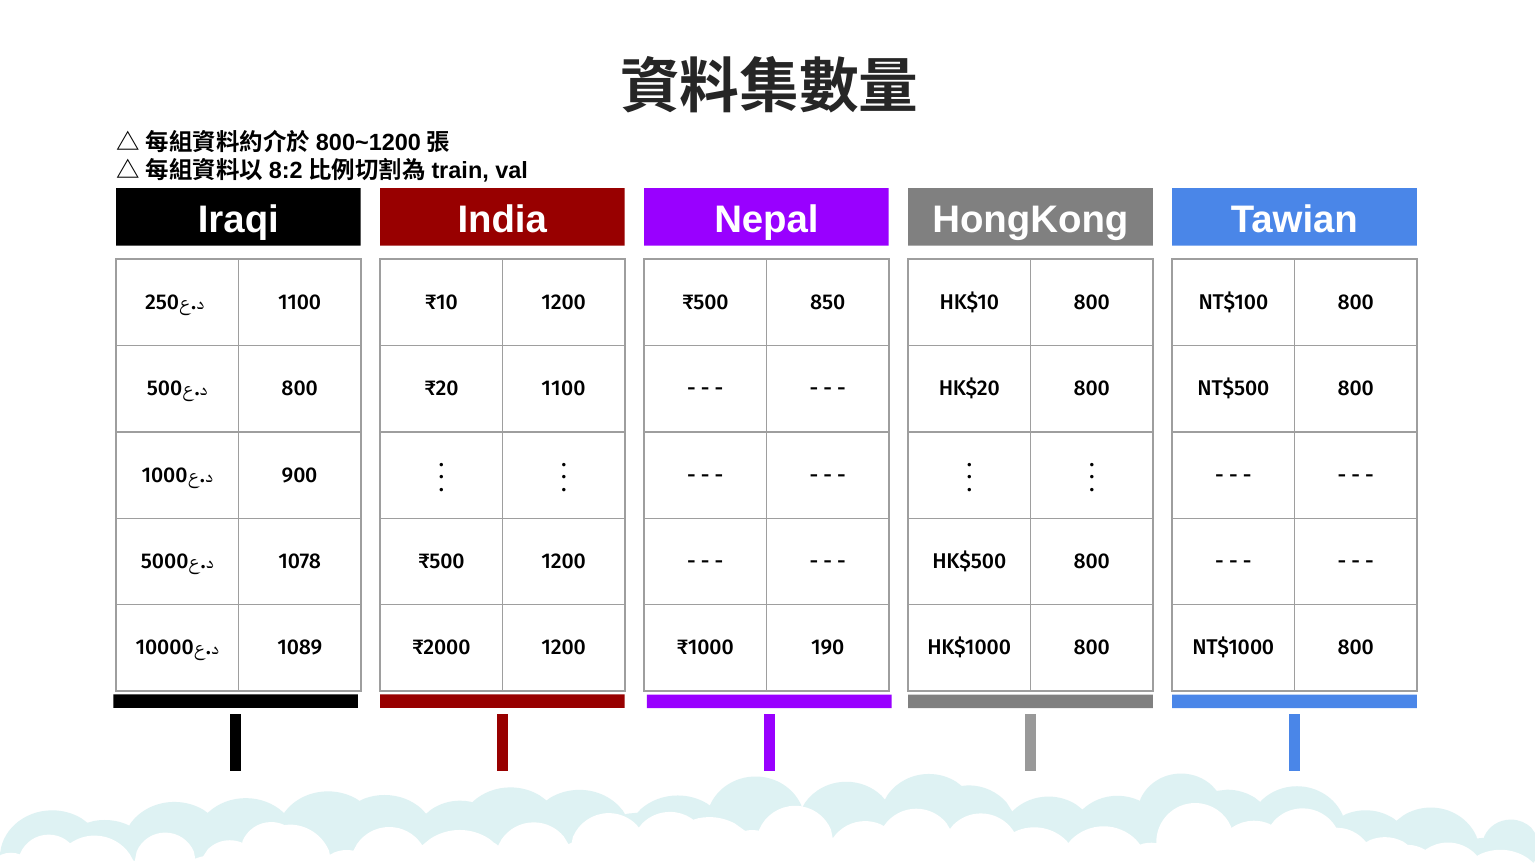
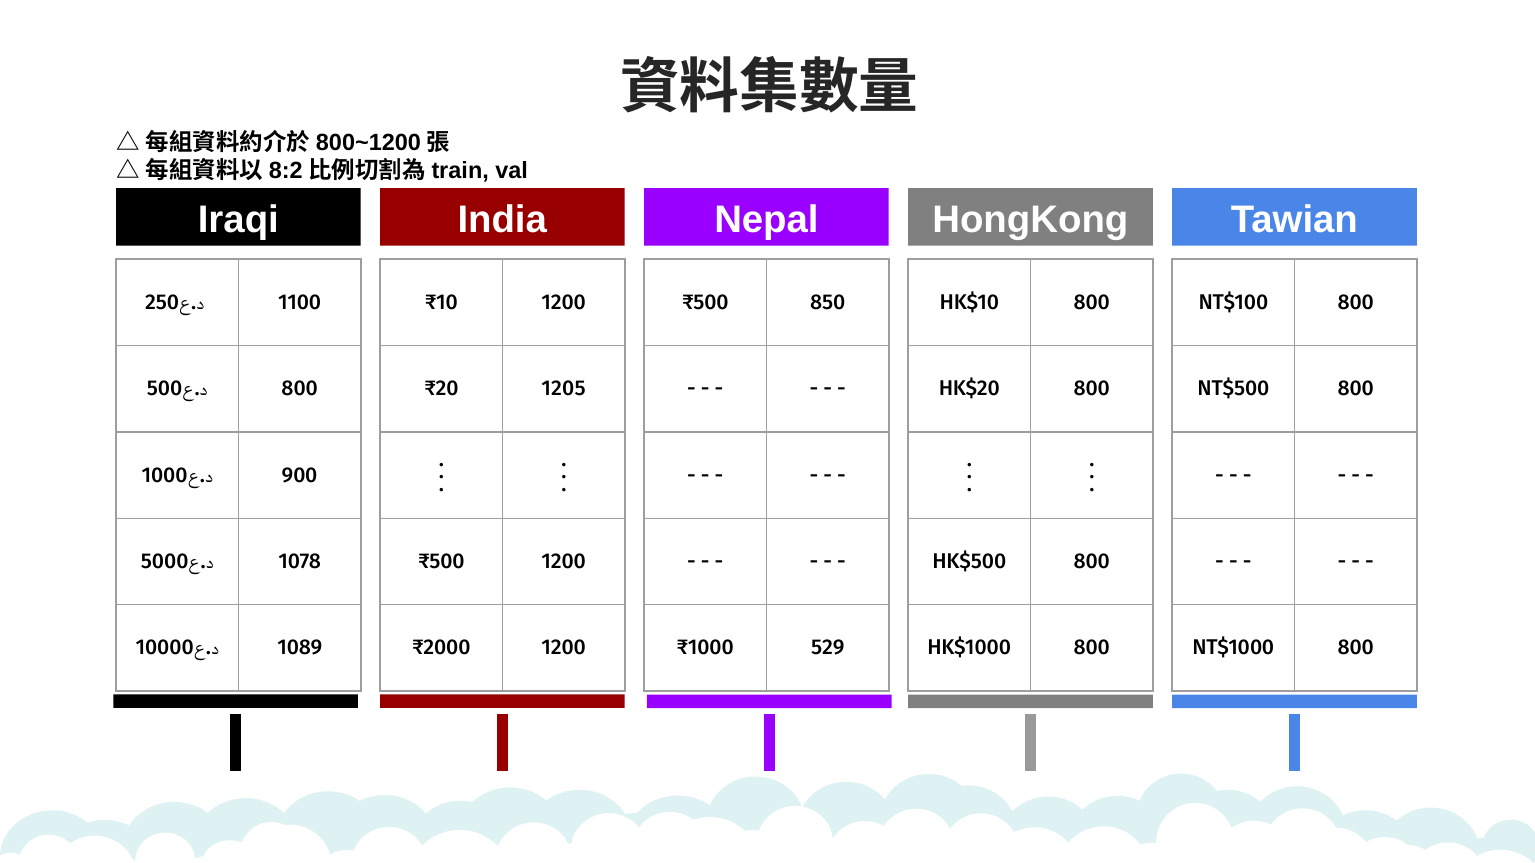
₹20 1100: 1100 -> 1205 (564, 389)
190: 190 -> 529 (828, 648)
